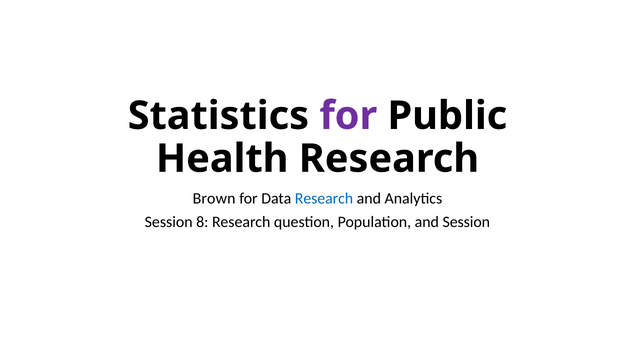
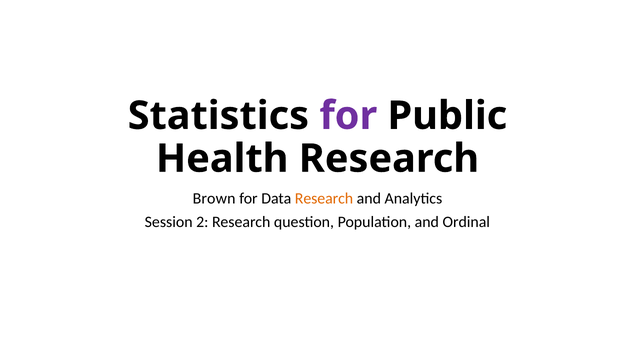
Research colour: blue -> orange (324, 198)
8: 8 -> 2 (202, 222)
and Session: Session -> Ordinal (466, 222)
